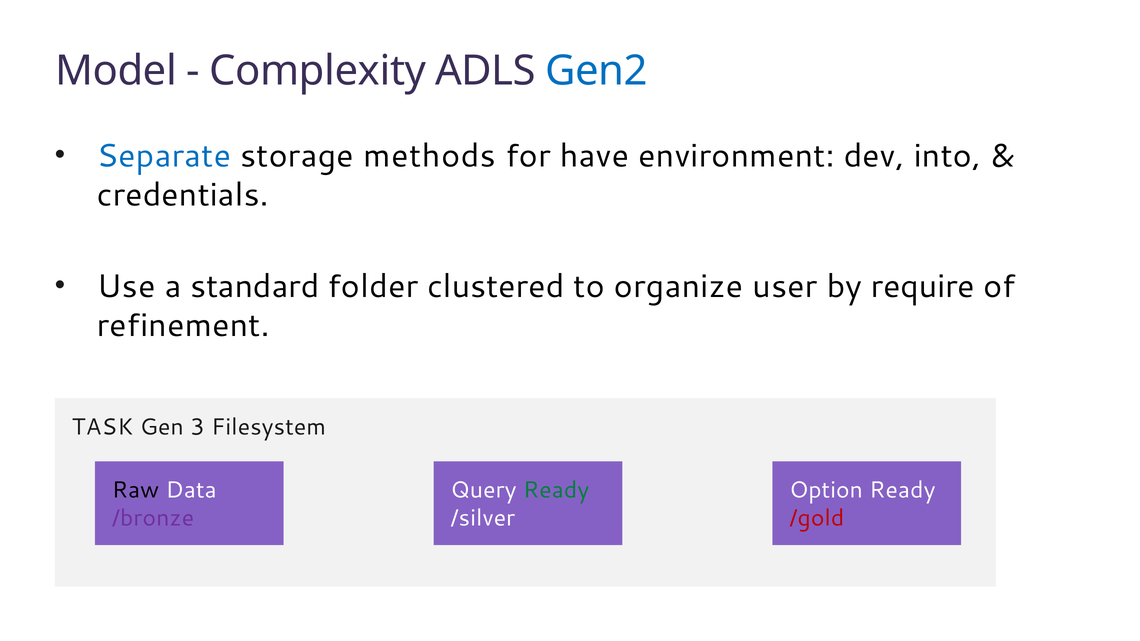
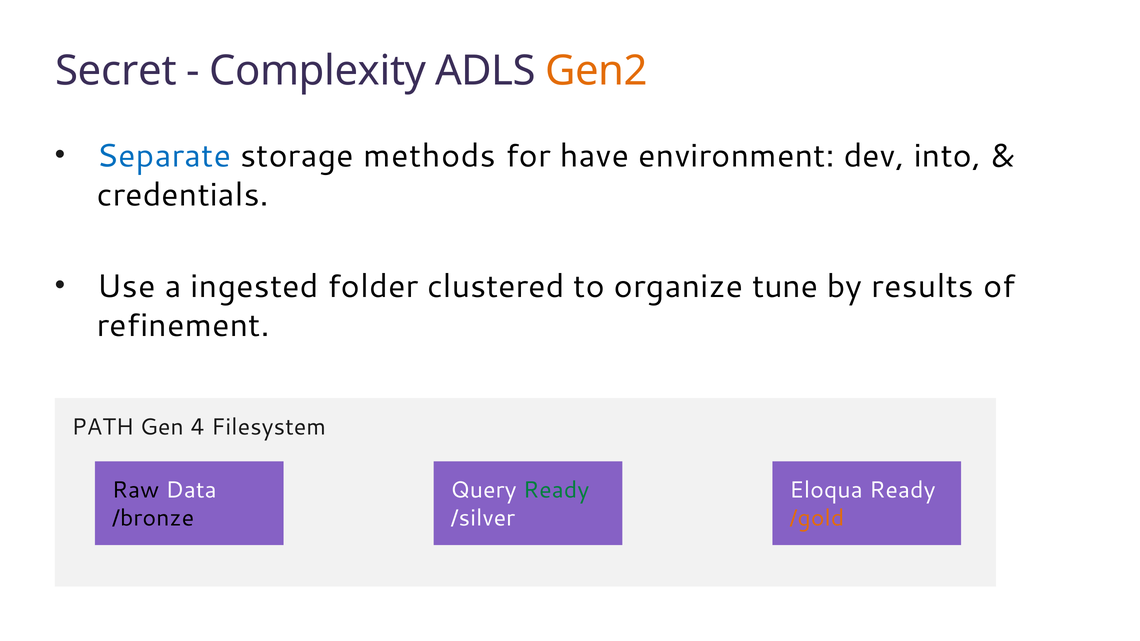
Model: Model -> Secret (116, 71)
Gen2 colour: blue -> orange (597, 71)
standard: standard -> ingested (255, 286)
user: user -> tune (785, 286)
require: require -> results (923, 286)
TASK: TASK -> PATH (103, 427)
3: 3 -> 4 (197, 427)
Option: Option -> Eloqua (826, 490)
/bronze colour: purple -> black (153, 518)
/gold colour: red -> orange (817, 518)
